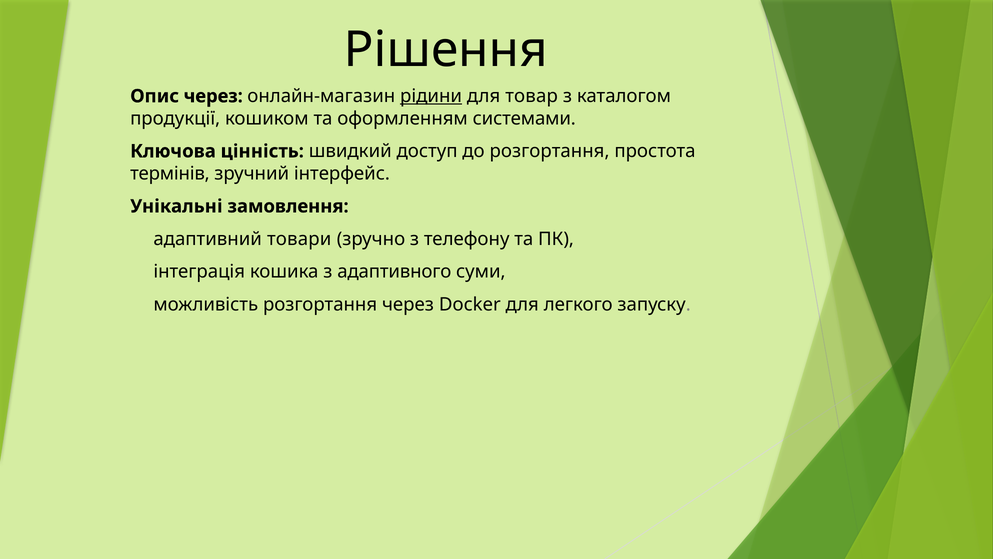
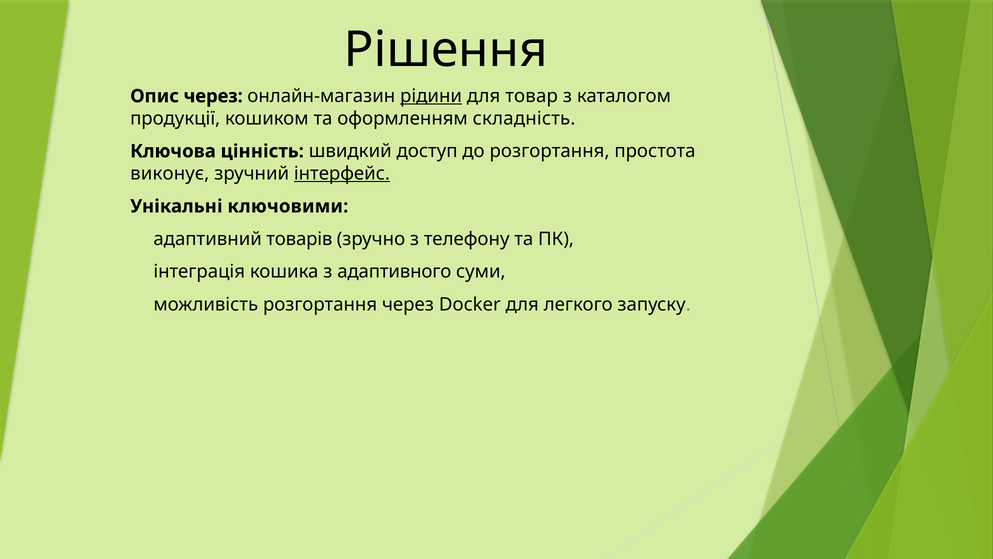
системами: системами -> складність (524, 118)
термінів: термінів -> виконує (170, 173)
інтерфейс underline: none -> present (342, 173)
замовлення: замовлення -> ключовими (288, 206)
товари: товари -> товарів (299, 239)
